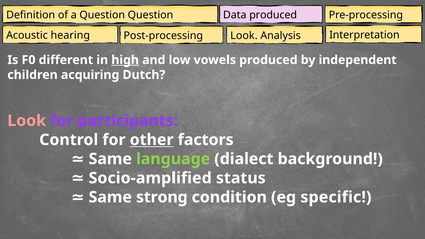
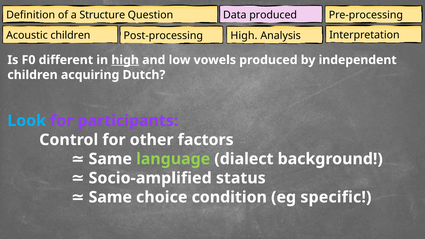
a Question: Question -> Structure (102, 15)
Acoustic hearing: hearing -> children (70, 35)
Post-processing Look: Look -> High (244, 36)
Look colour: pink -> light blue (27, 121)
other underline: present -> none (152, 140)
strong: strong -> choice (162, 197)
